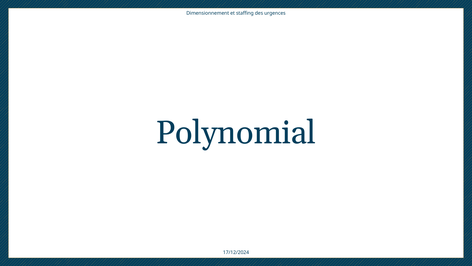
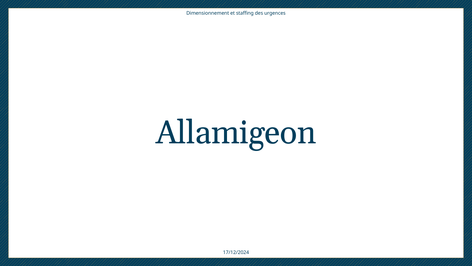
Polynomial: Polynomial -> Allamigeon (236, 133)
